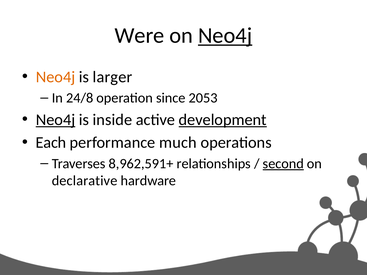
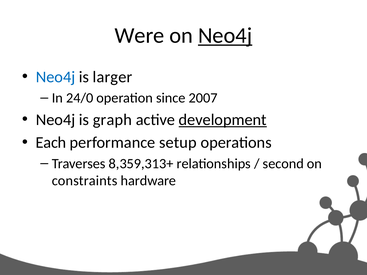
Neo4j colour: orange -> blue (55, 77)
24/8: 24/8 -> 24/0 (80, 98)
2053: 2053 -> 2007 (203, 98)
Neo4j underline: present -> none (55, 120)
inside: inside -> graph (112, 120)
much: much -> setup (178, 143)
8,962,591+: 8,962,591+ -> 8,359,313+ (141, 164)
second underline: present -> none (283, 164)
declarative: declarative -> constraints (85, 181)
